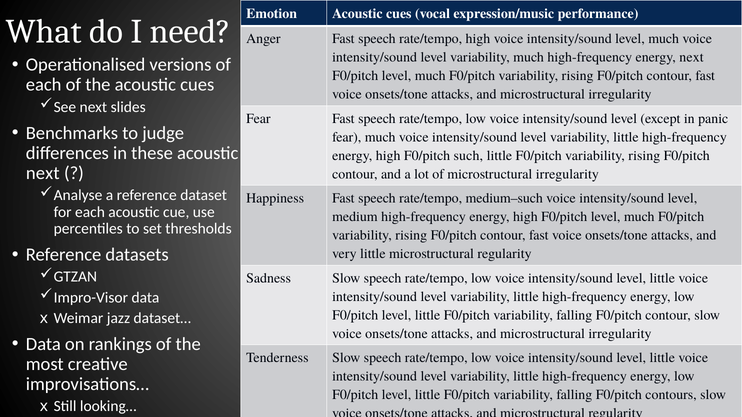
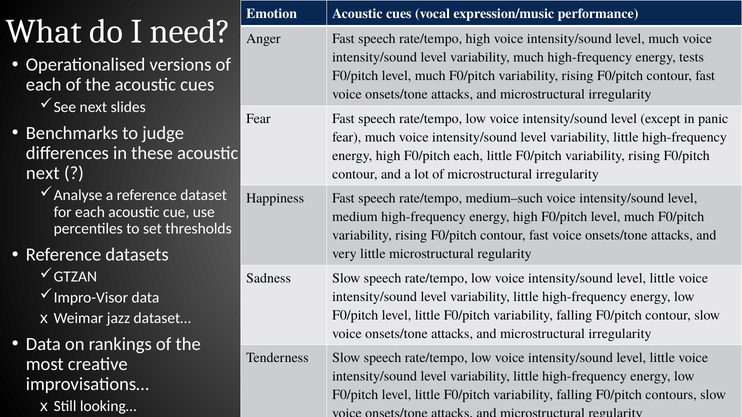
energy next: next -> tests (692, 57)
F0/pitch such: such -> each (468, 156)
